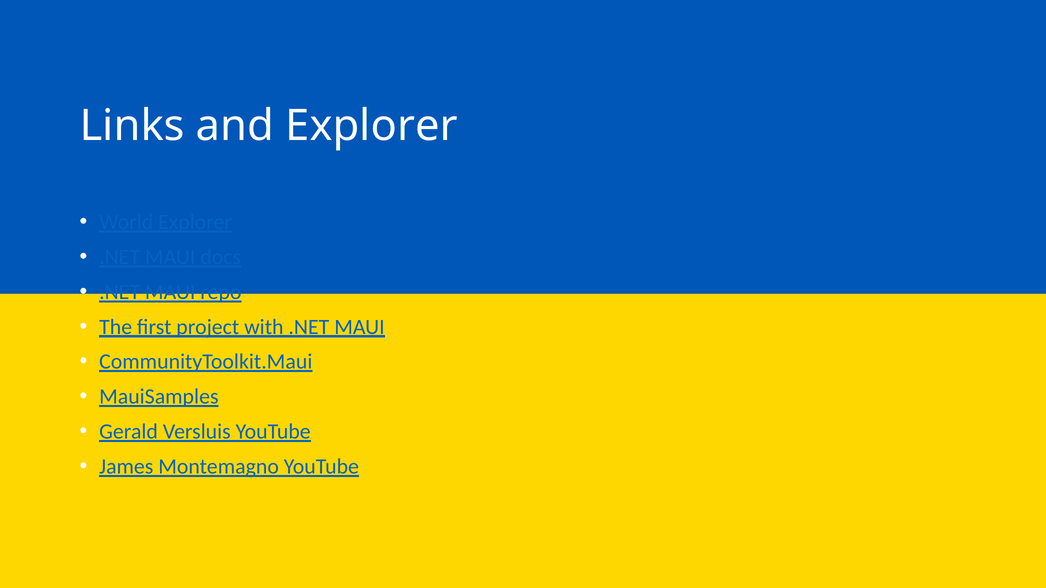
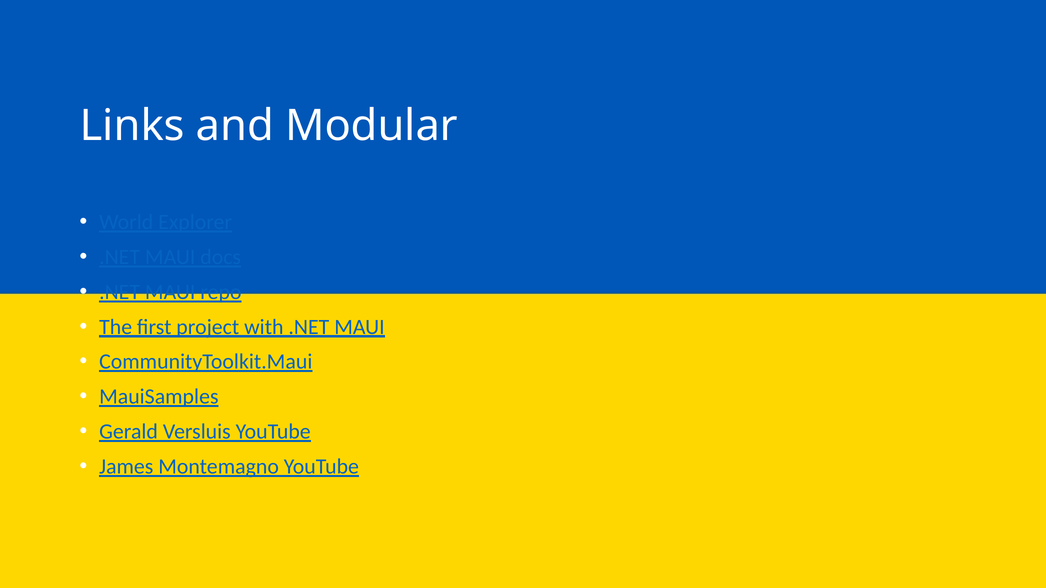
and Explorer: Explorer -> Modular (372, 126)
